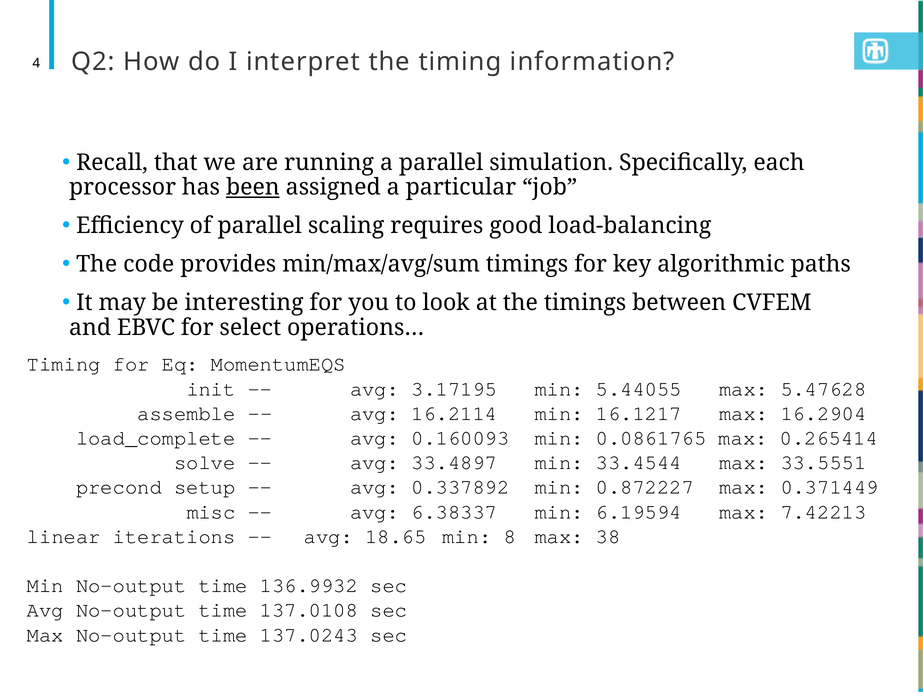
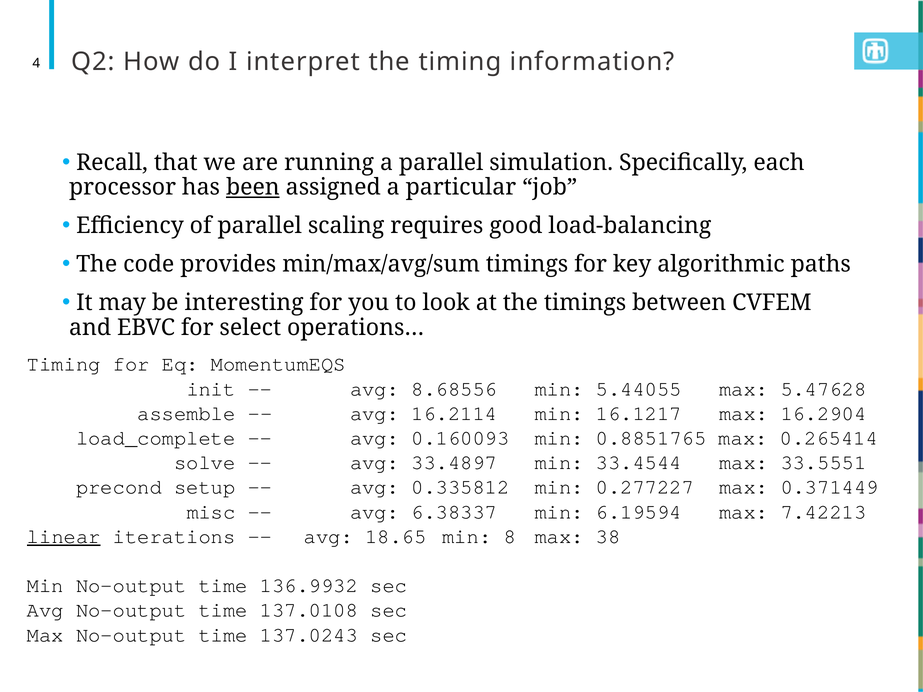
3.17195: 3.17195 -> 8.68556 (454, 389)
0.0861765: 0.0861765 -> 0.8851765 (651, 438)
0.337892: 0.337892 -> 0.335812 (460, 487)
0.872227: 0.872227 -> 0.277227 (645, 487)
linear underline: none -> present (64, 537)
